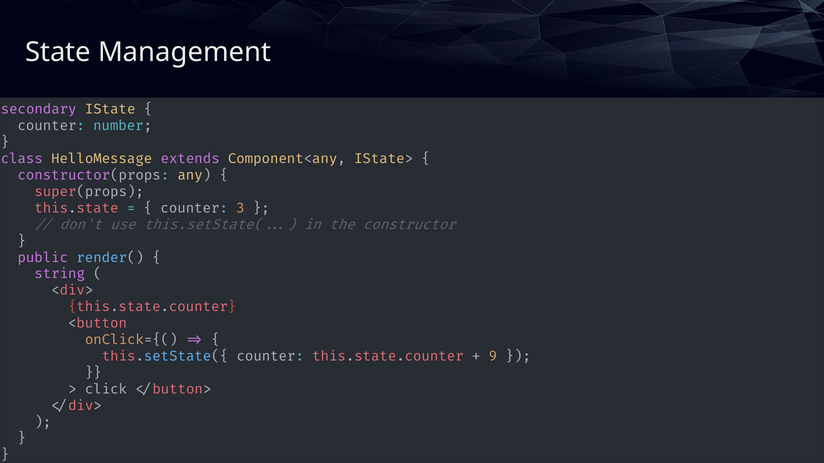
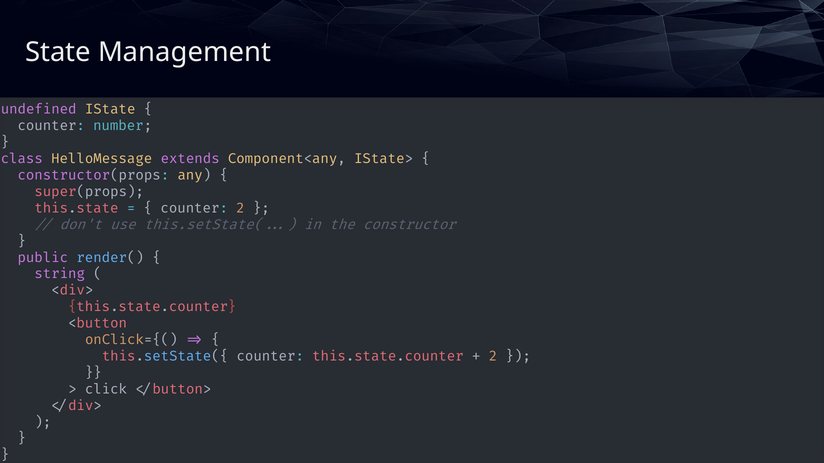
secondary: secondary -> undefined (39, 110)
counter 3: 3 -> 2 (240, 208)
9: 9 -> 2 (493, 357)
